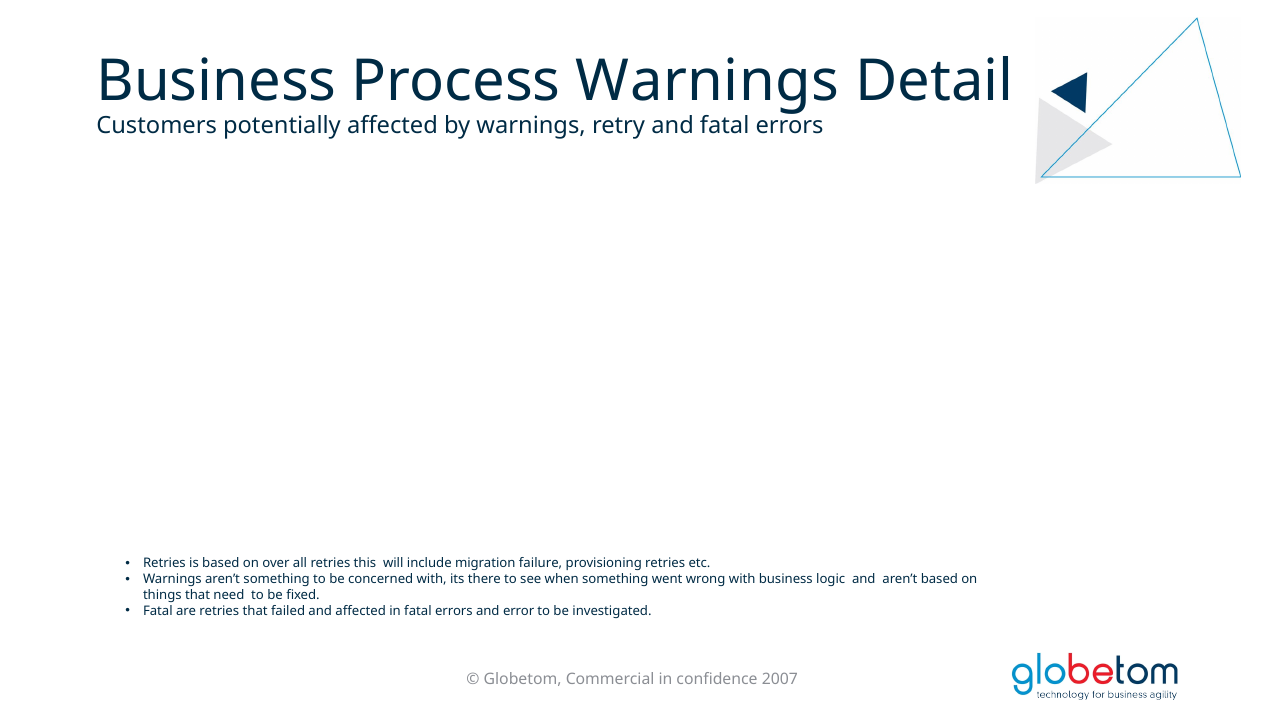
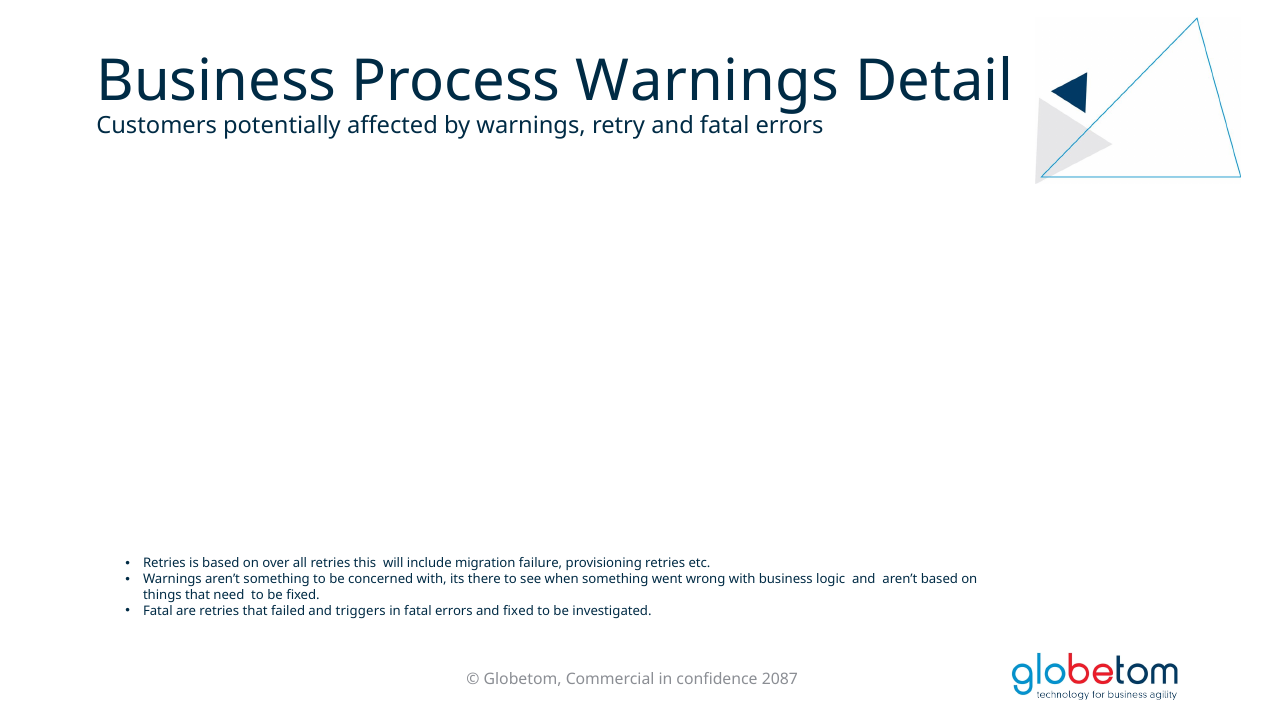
and affected: affected -> triggers (361, 612)
and error: error -> fixed (518, 612)
2007: 2007 -> 2087 (780, 680)
